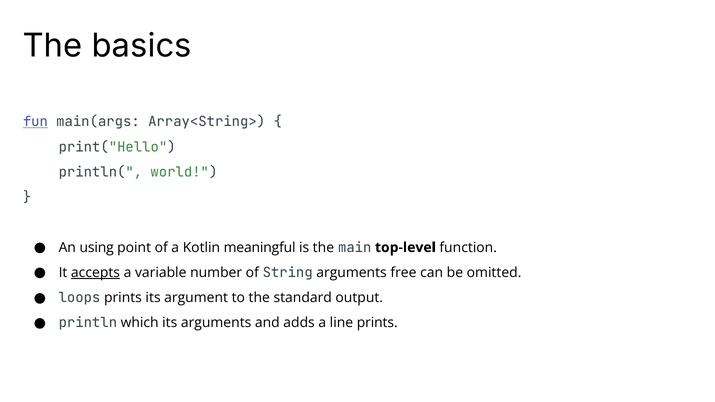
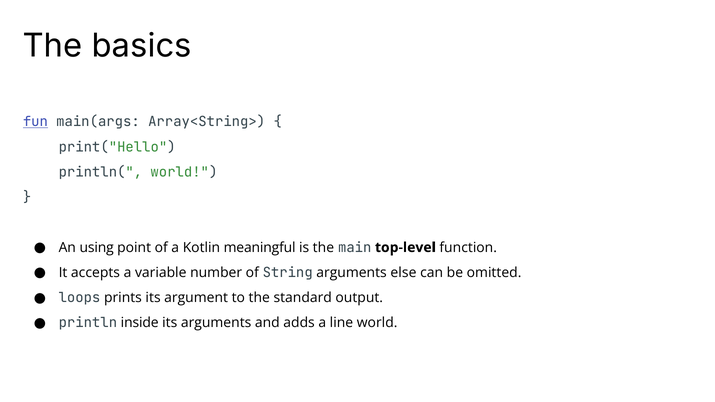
accepts underline: present -> none (95, 273)
free: free -> else (403, 273)
which: which -> inside (140, 323)
line prints: prints -> world (377, 323)
